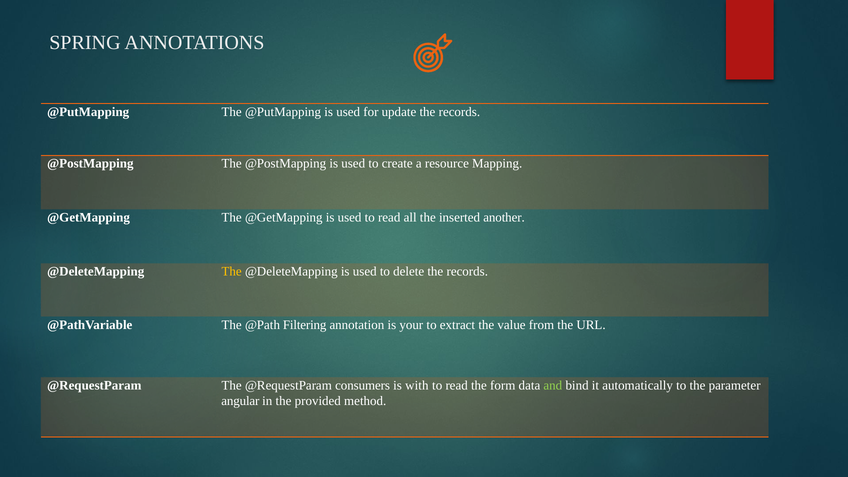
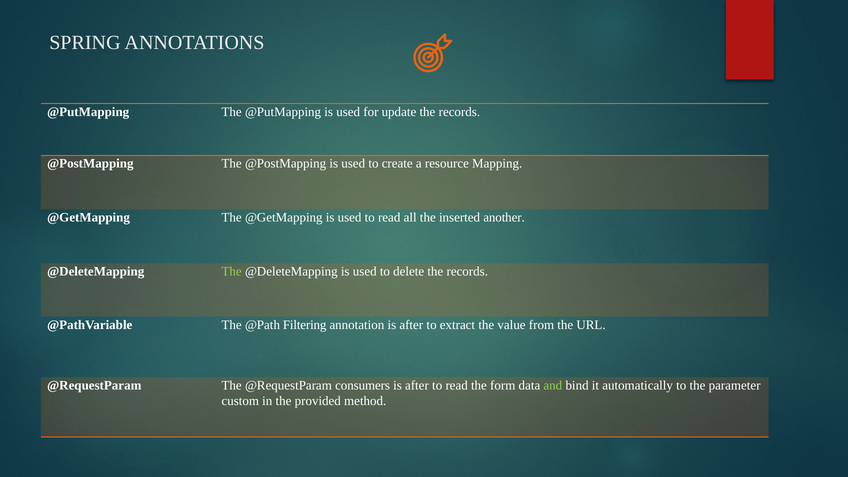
The colour: yellow -> light green (232, 272)
annotation is your: your -> after (411, 325)
with: with -> after (417, 386)
angular: angular -> custom (240, 401)
